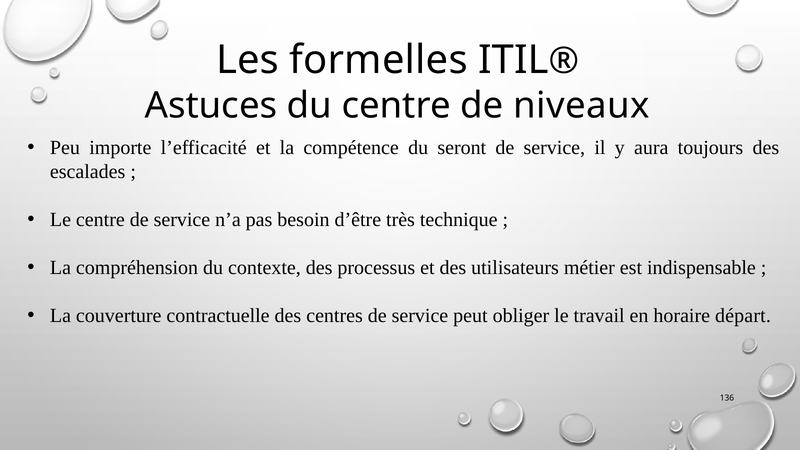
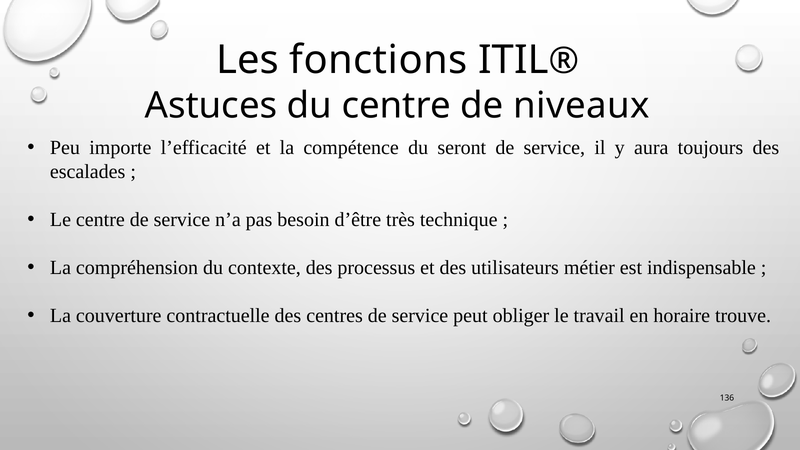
formelles: formelles -> fonctions (378, 60)
départ: départ -> trouve (743, 316)
